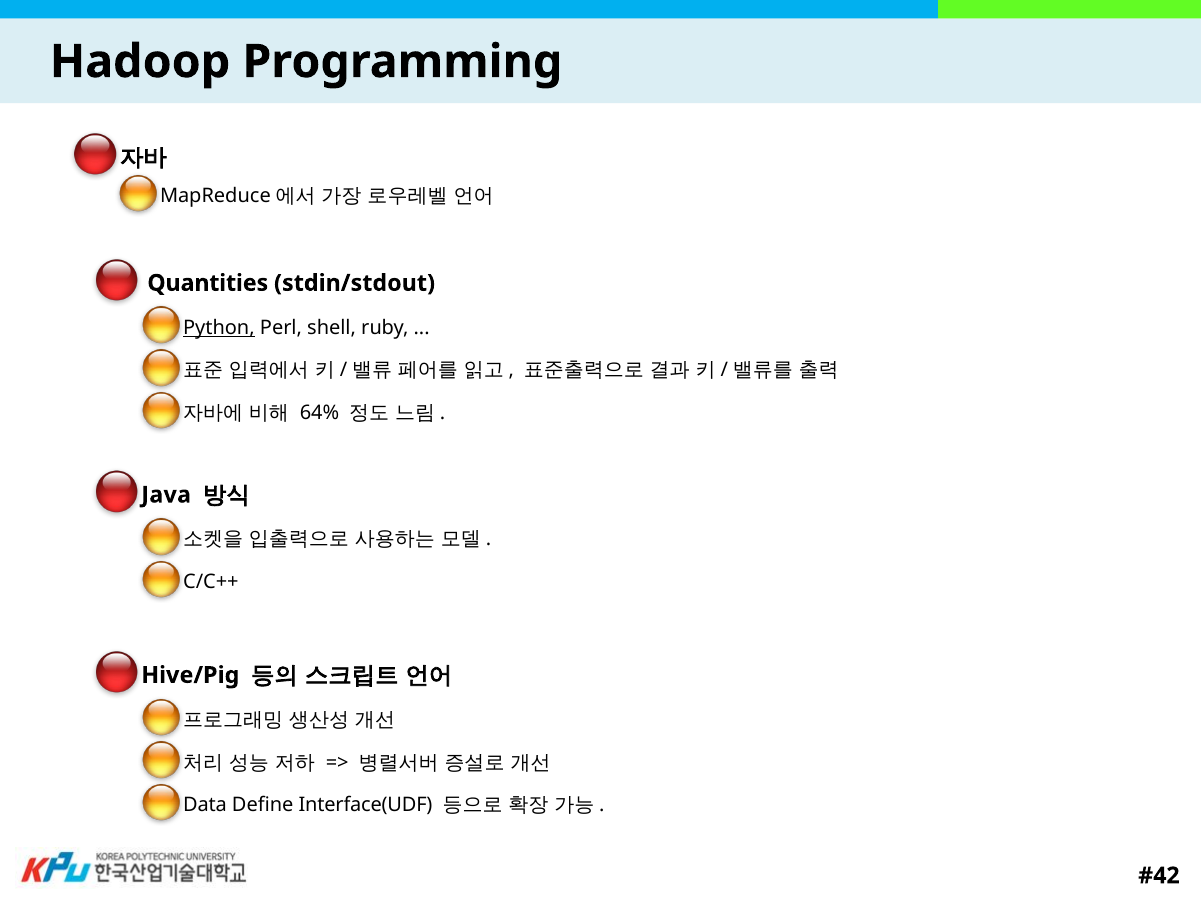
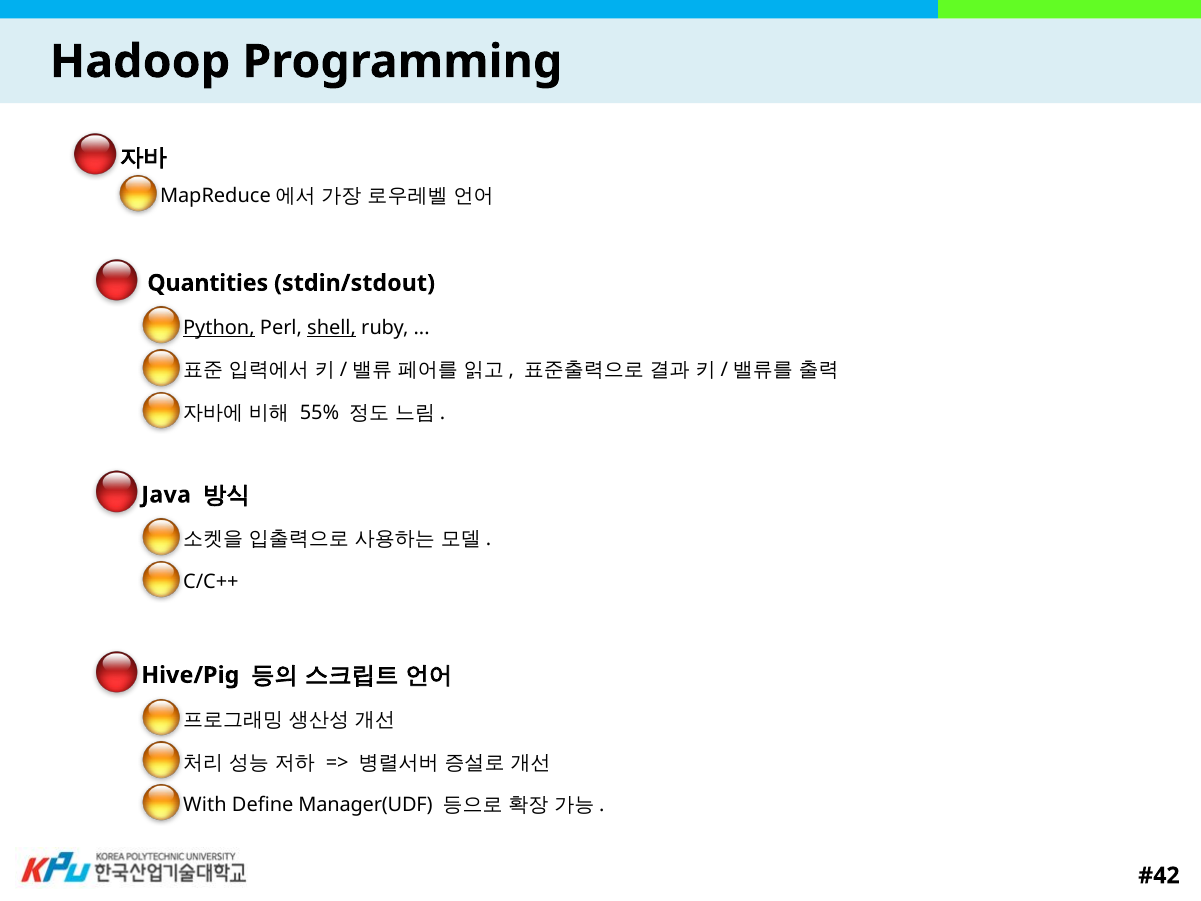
shell underline: none -> present (332, 328)
64%: 64% -> 55% (320, 413)
Data: Data -> With (205, 805)
Interface(UDF: Interface(UDF -> Manager(UDF (366, 805)
